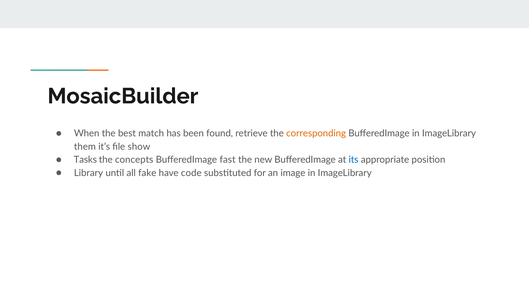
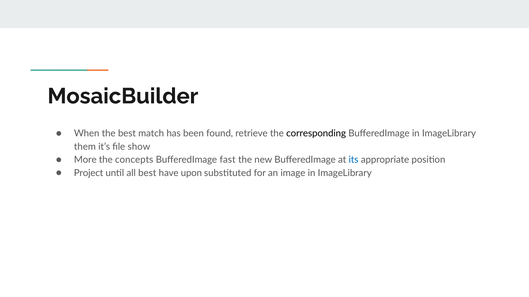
corresponding colour: orange -> black (316, 134)
Tasks: Tasks -> More (85, 160)
Library: Library -> Project (89, 173)
all fake: fake -> best (147, 173)
code: code -> upon (191, 173)
